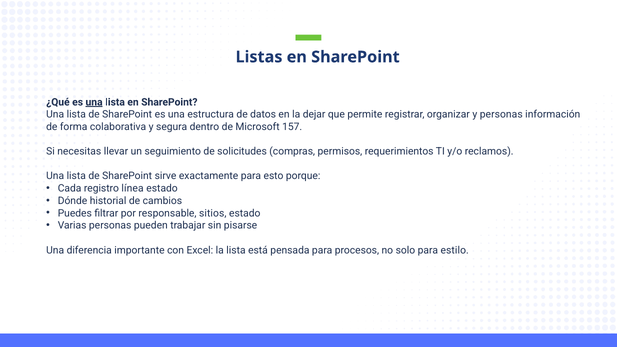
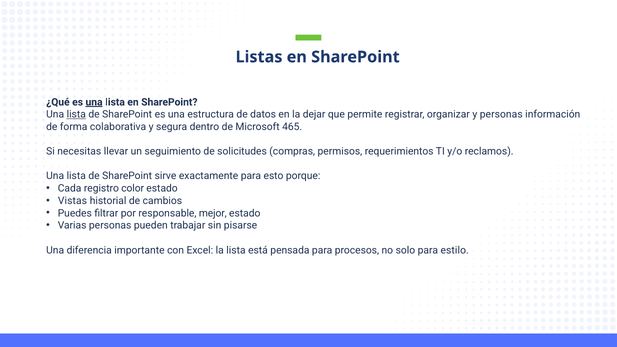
lista underline: none -> present (76, 114)
157: 157 -> 465 (292, 127)
línea: línea -> color (133, 188)
Dónde: Dónde -> Vistas (72, 201)
sitios: sitios -> mejor (213, 213)
